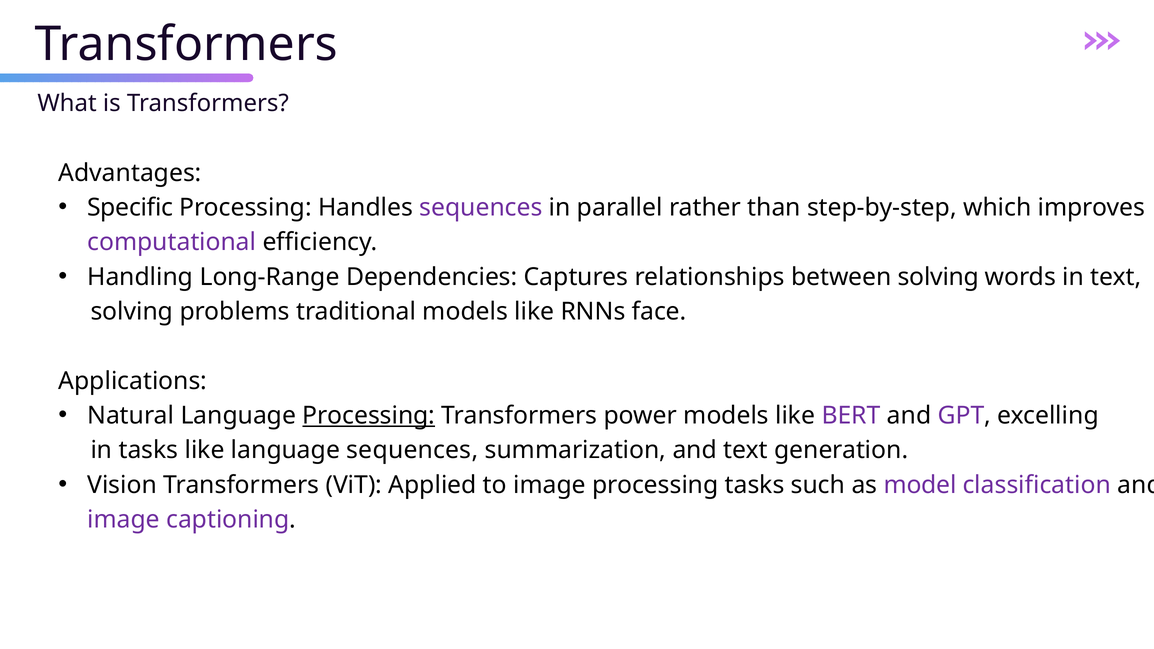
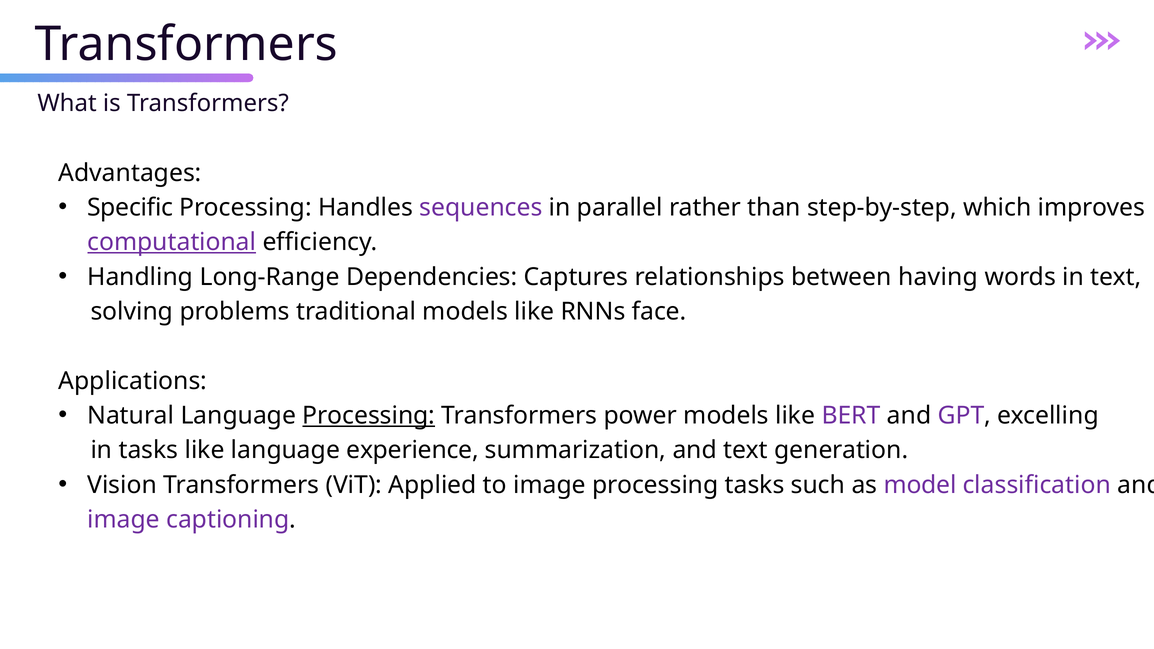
computational underline: none -> present (172, 242)
between solving: solving -> having (938, 277)
language sequences: sequences -> experience (412, 450)
